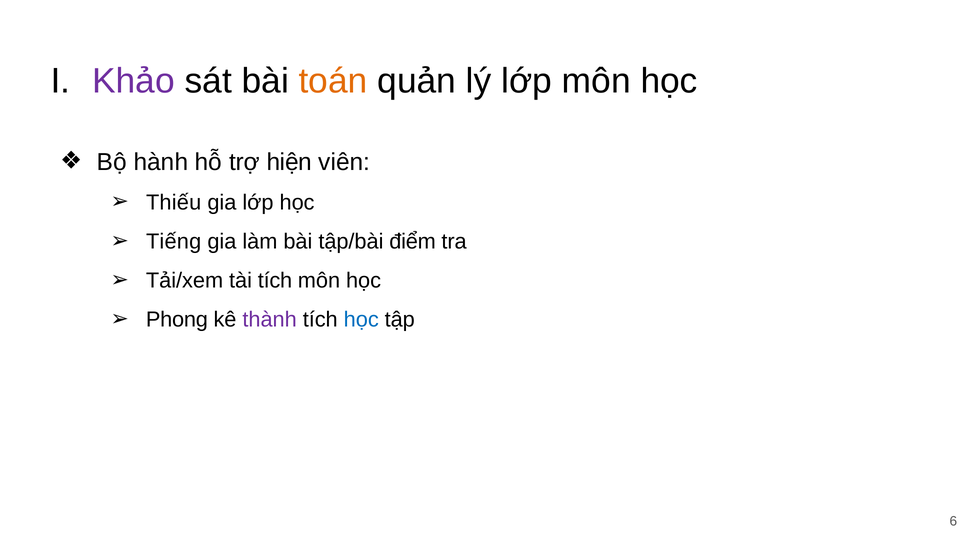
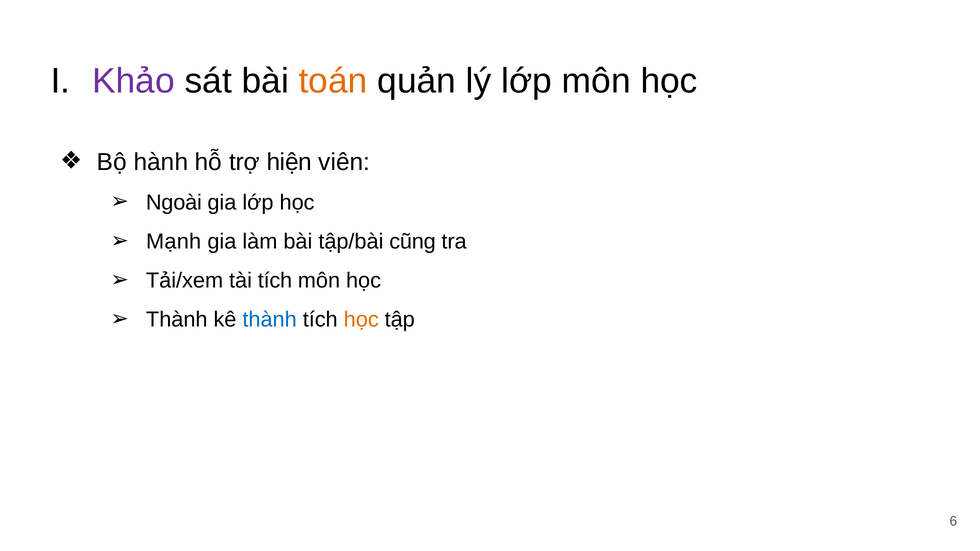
Thiếu: Thiếu -> Ngoài (174, 203)
Tiếng: Tiếng -> Mạnh (174, 242)
điểm: điểm -> cũng (413, 242)
Phong: Phong -> Thành (177, 320)
thành colour: purple -> blue (270, 320)
học colour: blue -> orange (361, 320)
